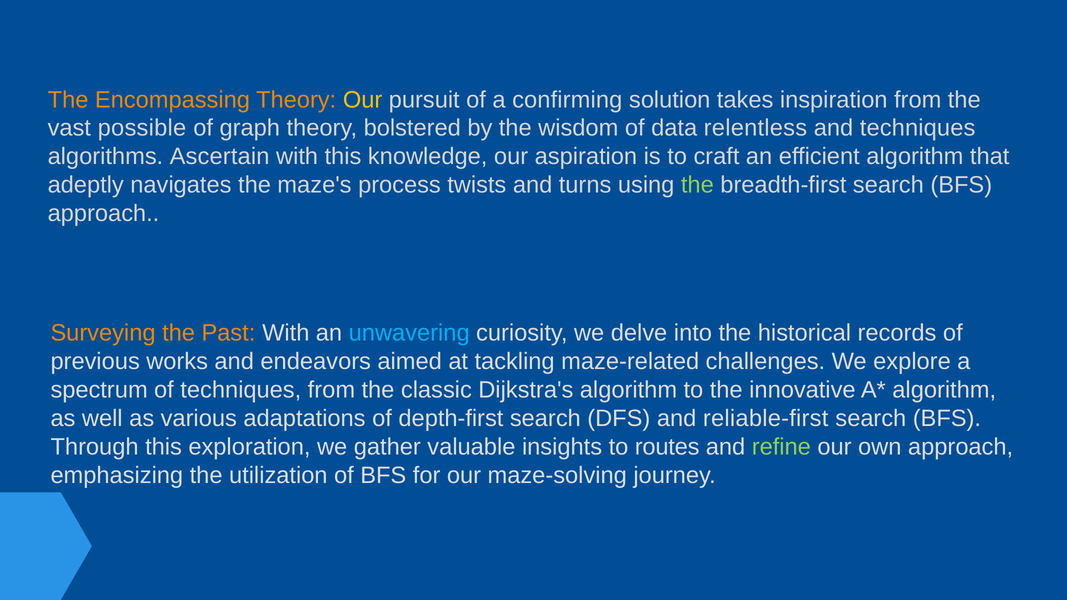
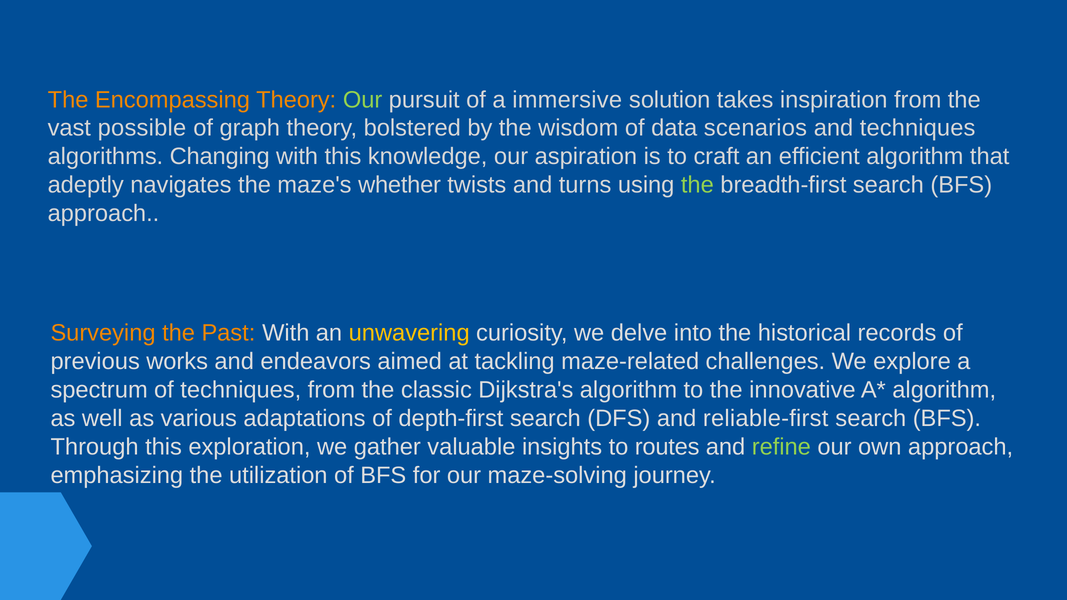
Our colour: yellow -> light green (363, 100)
confirming: confirming -> immersive (567, 100)
relentless: relentless -> scenarios (755, 128)
Ascertain: Ascertain -> Changing (220, 157)
process: process -> whether (400, 185)
unwavering colour: light blue -> yellow (409, 333)
